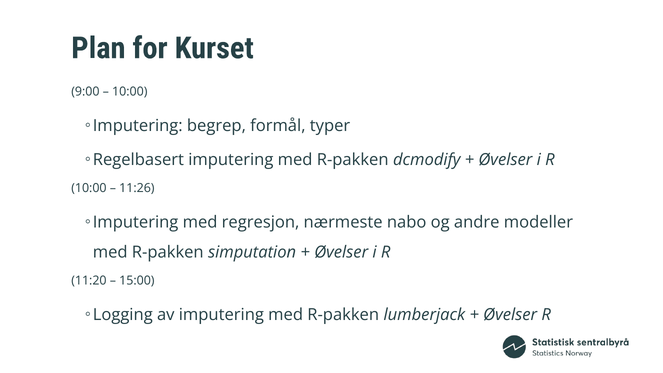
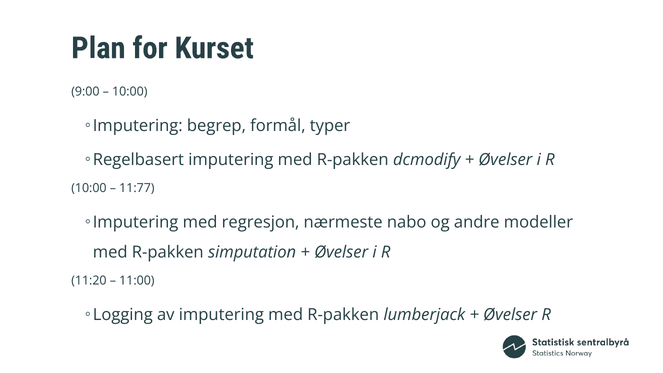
11:26: 11:26 -> 11:77 (137, 188)
15:00: 15:00 -> 11:00 (137, 281)
